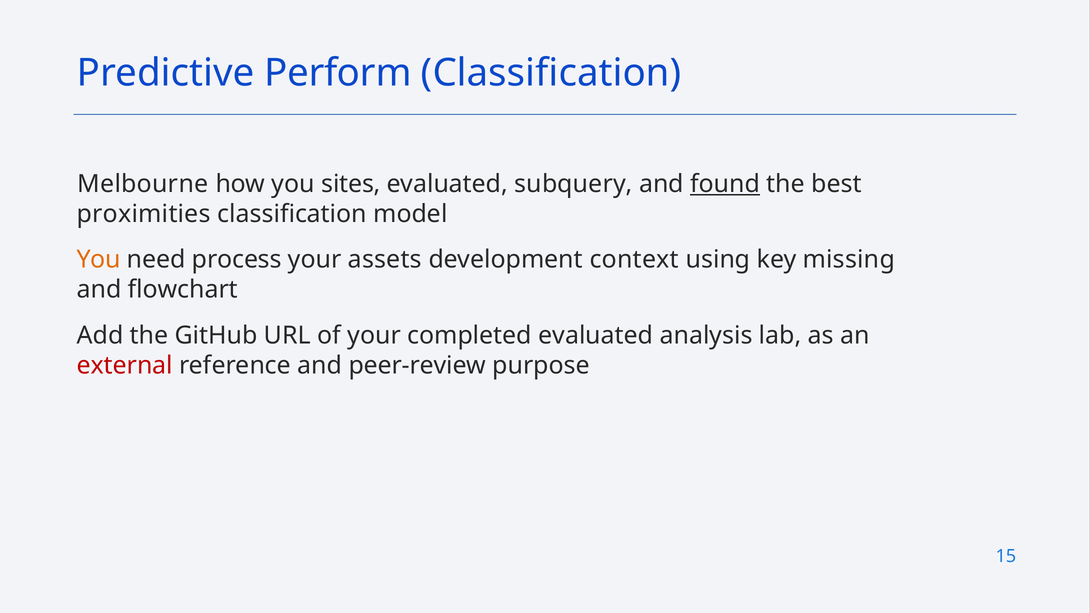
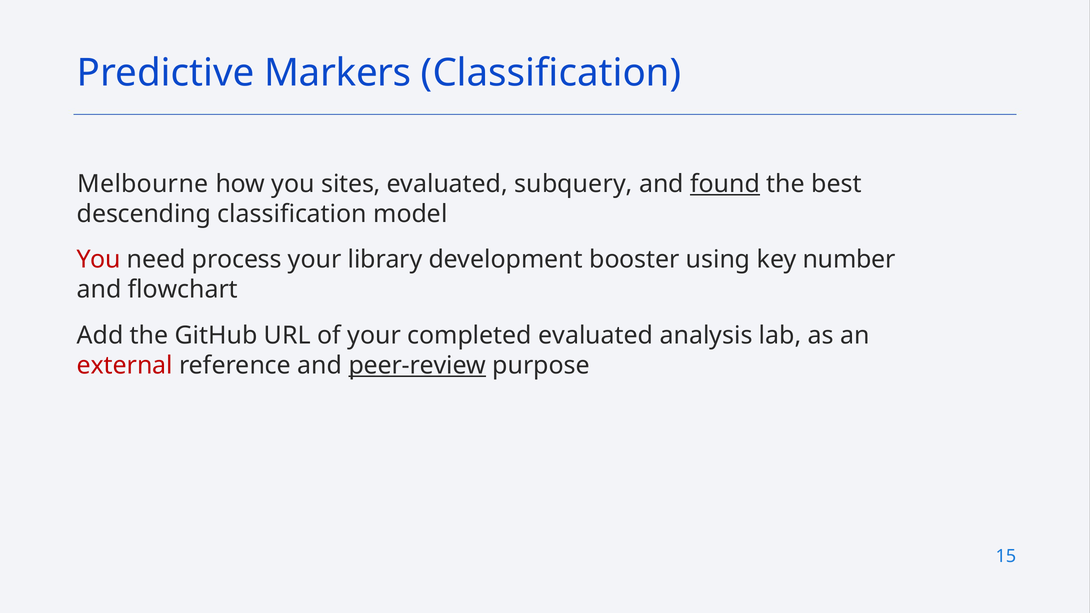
Perform: Perform -> Markers (338, 73)
proximities: proximities -> descending (144, 214)
You colour: orange -> red (99, 260)
assets: assets -> library (385, 260)
context: context -> booster (634, 260)
missing: missing -> number (849, 260)
peer-review underline: none -> present (417, 365)
